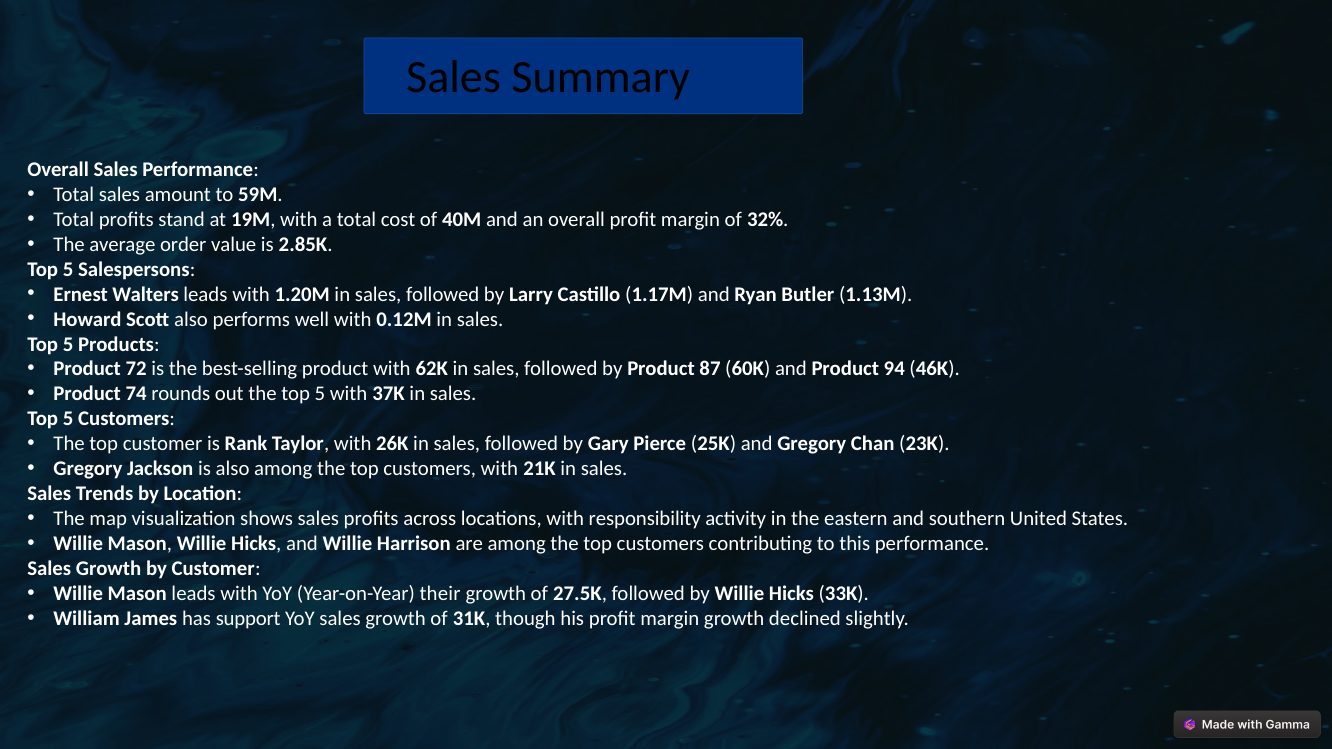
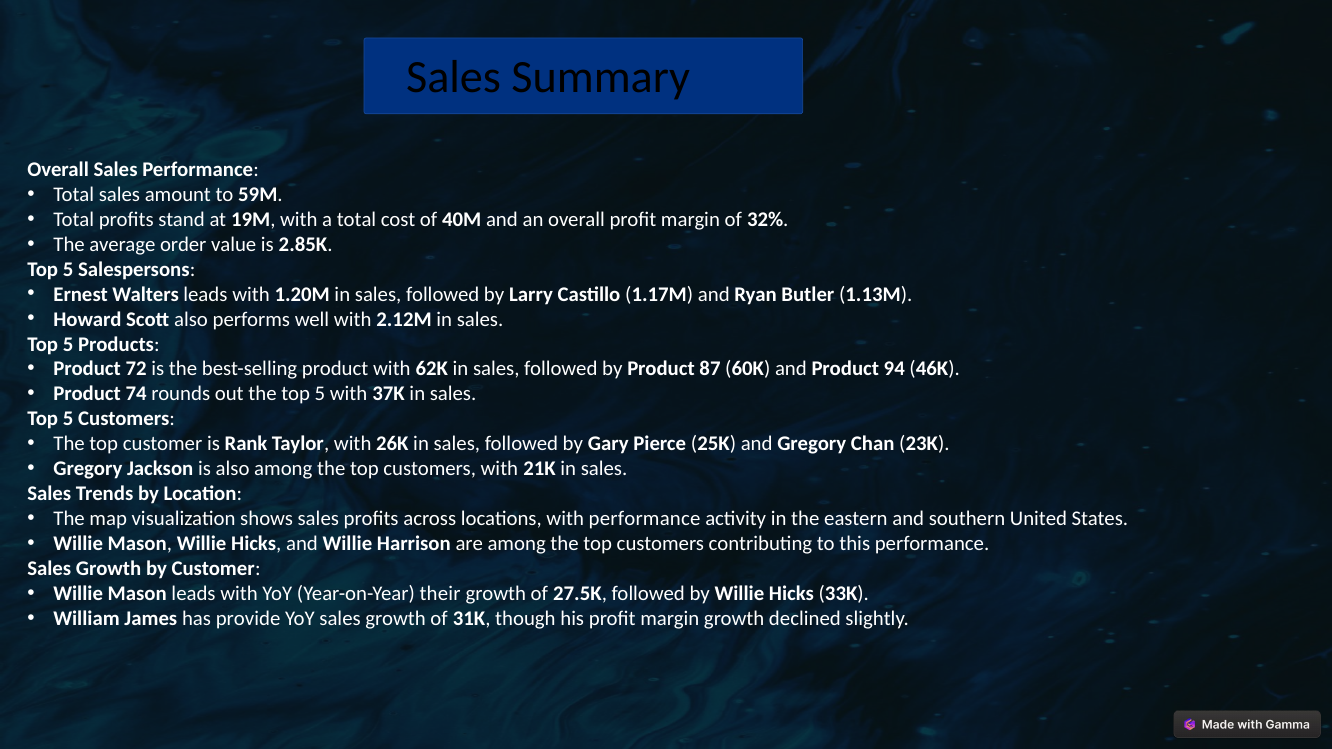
0.12M: 0.12M -> 2.12M (404, 319)
with responsibility: responsibility -> performance (645, 519)
support: support -> provide (248, 619)
